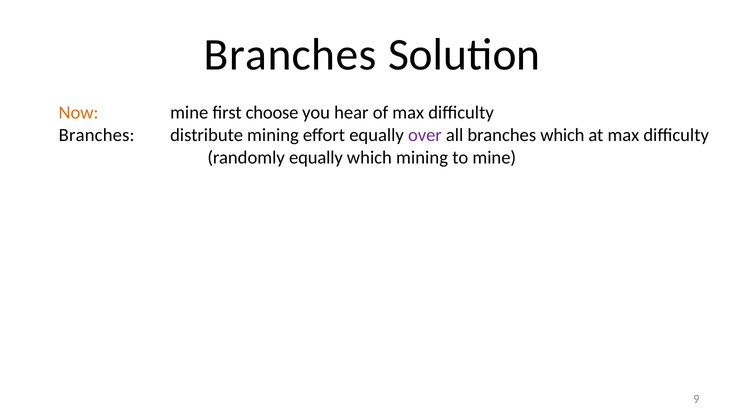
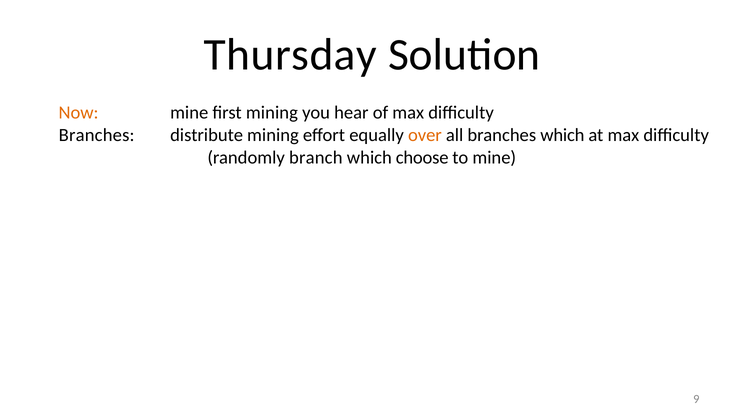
Branches: Branches -> Thursday (290, 55)
first choose: choose -> mining (272, 113)
over colour: purple -> orange (425, 135)
randomly equally: equally -> branch (316, 158)
which mining: mining -> choose (422, 158)
